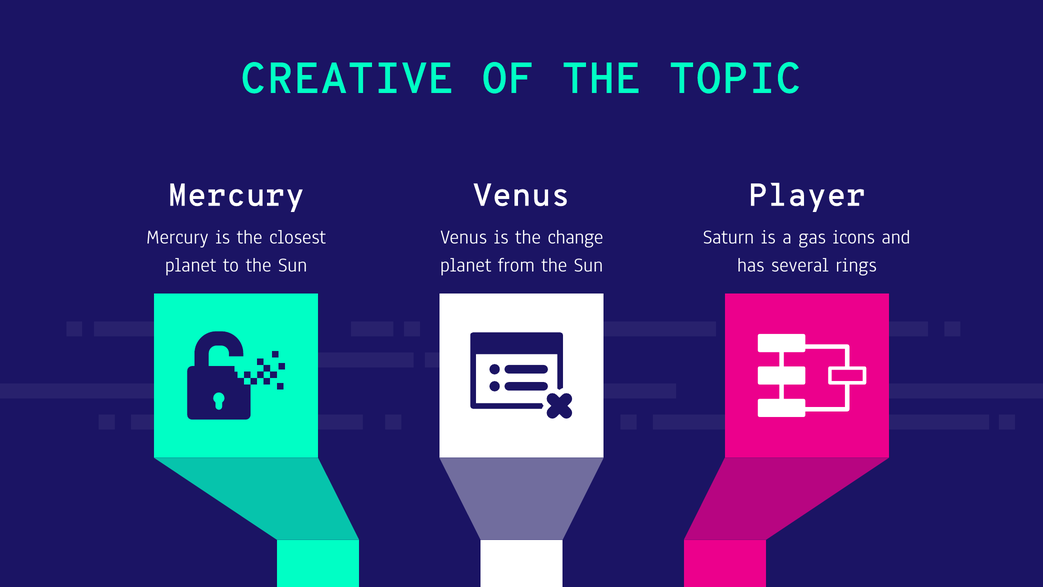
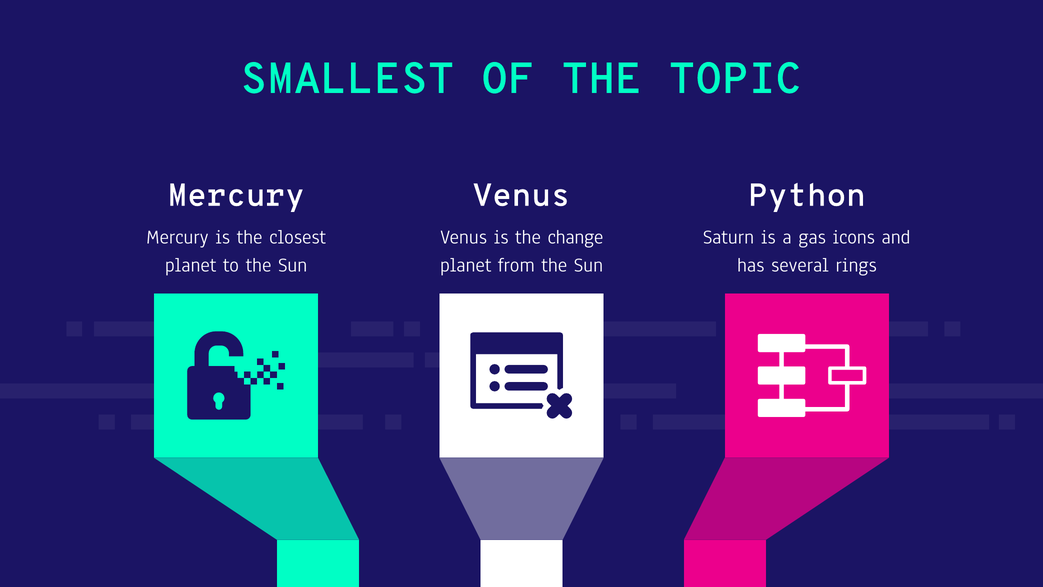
CREATIVE: CREATIVE -> SMALLEST (347, 79)
Player: Player -> Python (807, 195)
